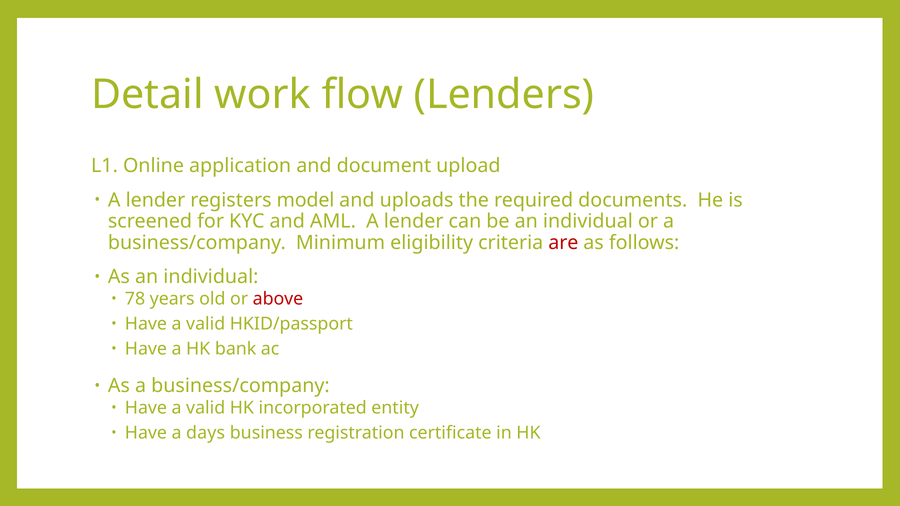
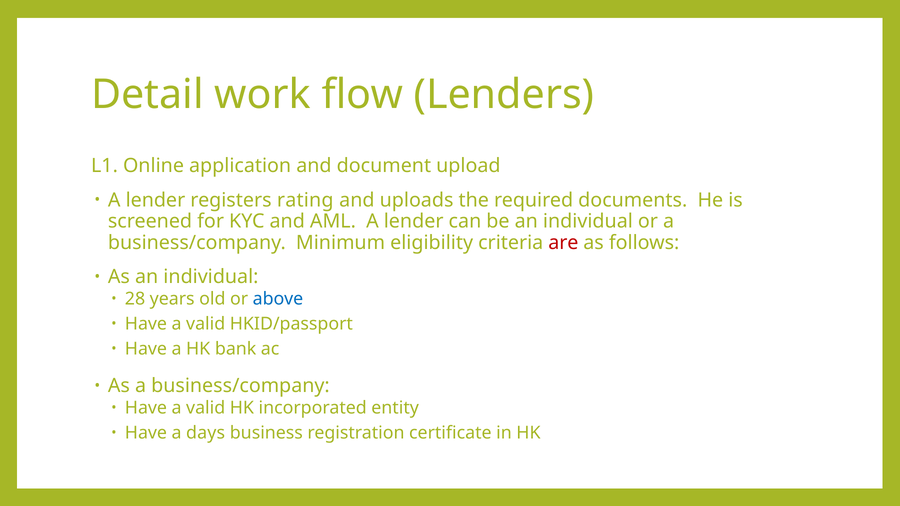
model: model -> rating (305, 200)
78: 78 -> 28 (135, 299)
above colour: red -> blue (278, 299)
